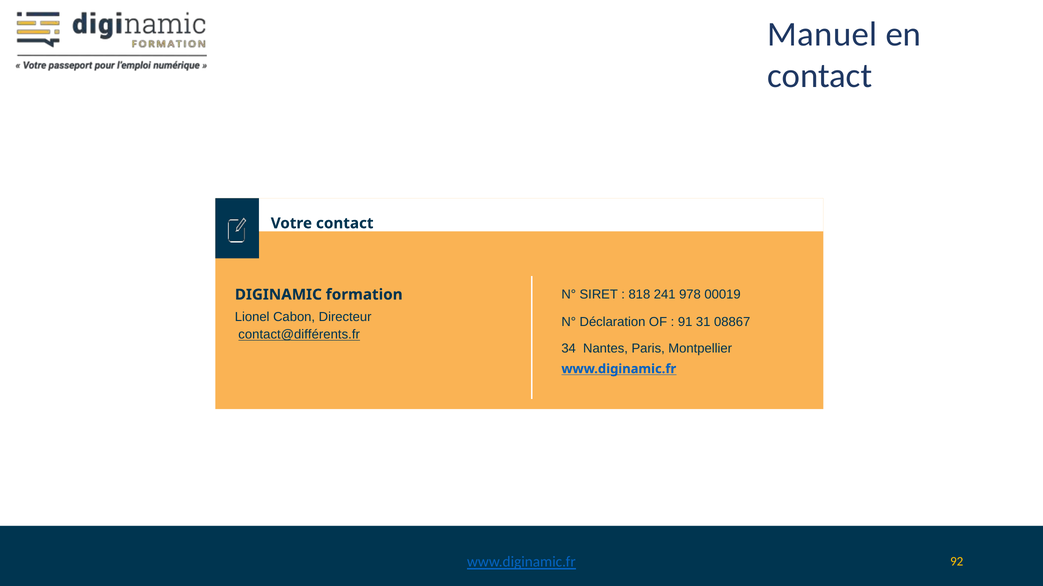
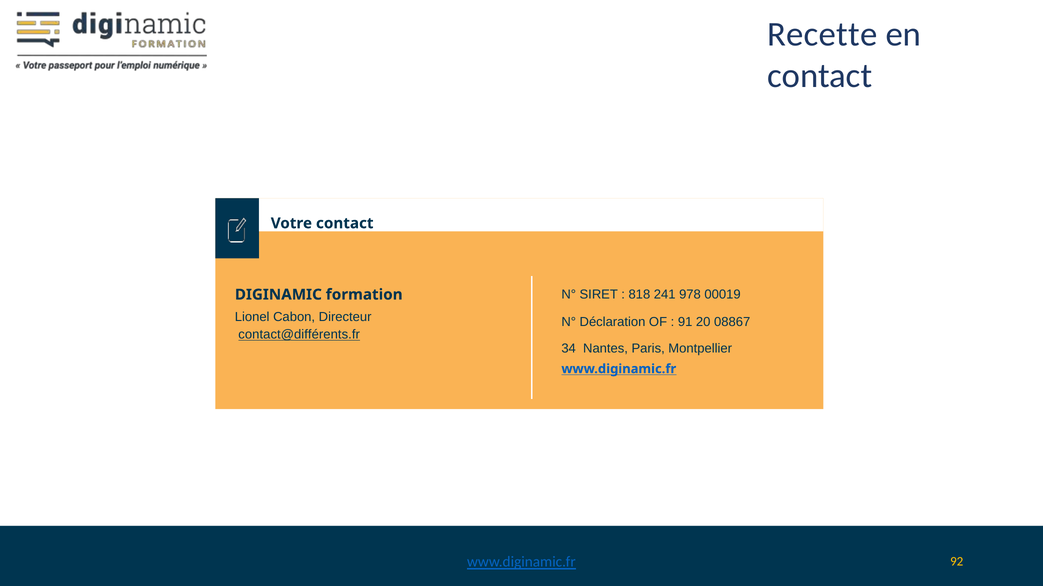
Manuel: Manuel -> Recette (822, 34)
31: 31 -> 20 (703, 322)
